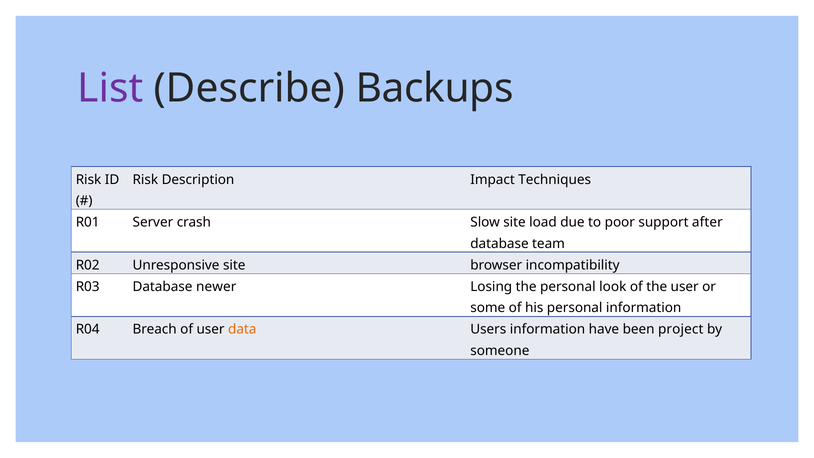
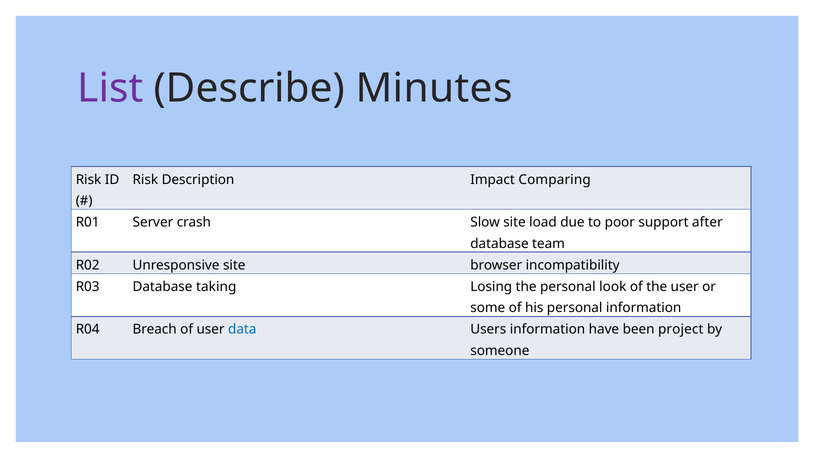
Backups: Backups -> Minutes (434, 88)
Techniques: Techniques -> Comparing (555, 180)
newer: newer -> taking (216, 287)
data colour: orange -> blue (242, 329)
